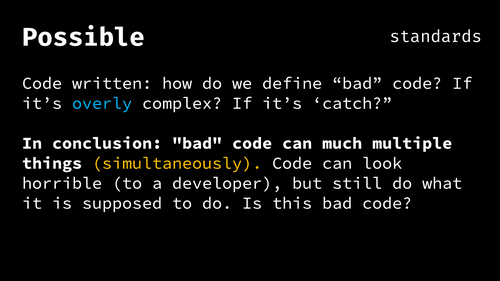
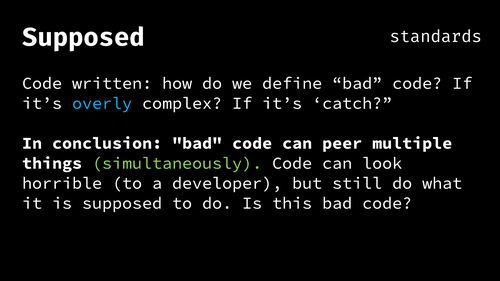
Possible: Possible -> Supposed (84, 38)
much: much -> peer (342, 143)
simultaneously colour: yellow -> light green (177, 163)
